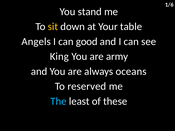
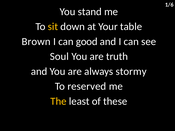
Angels: Angels -> Brown (36, 42)
King: King -> Soul (59, 57)
army: army -> truth (117, 57)
oceans: oceans -> stormy (131, 72)
The colour: light blue -> yellow (58, 101)
